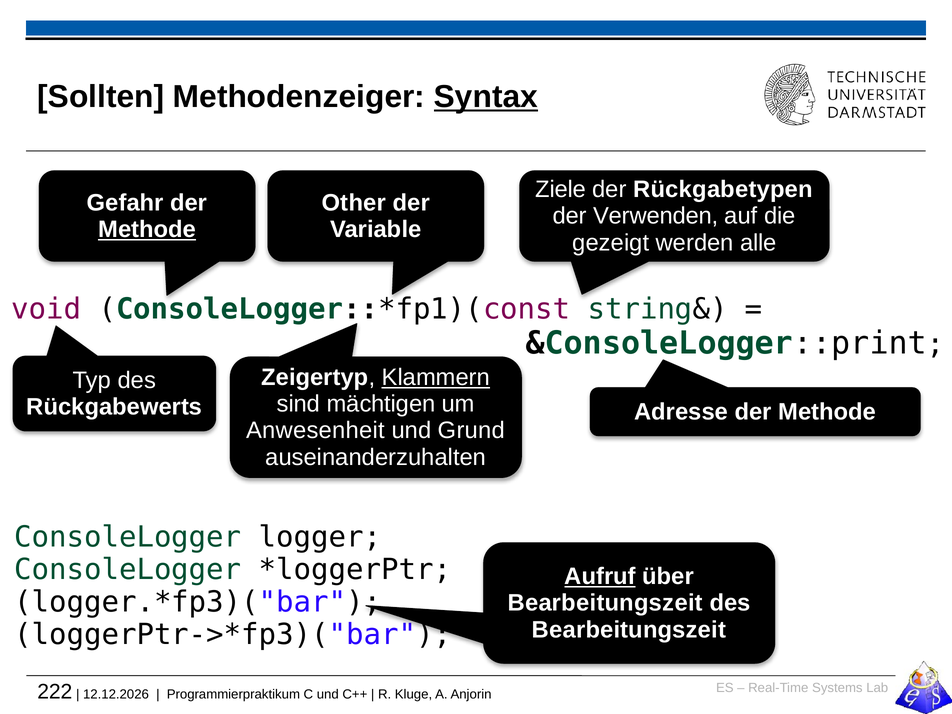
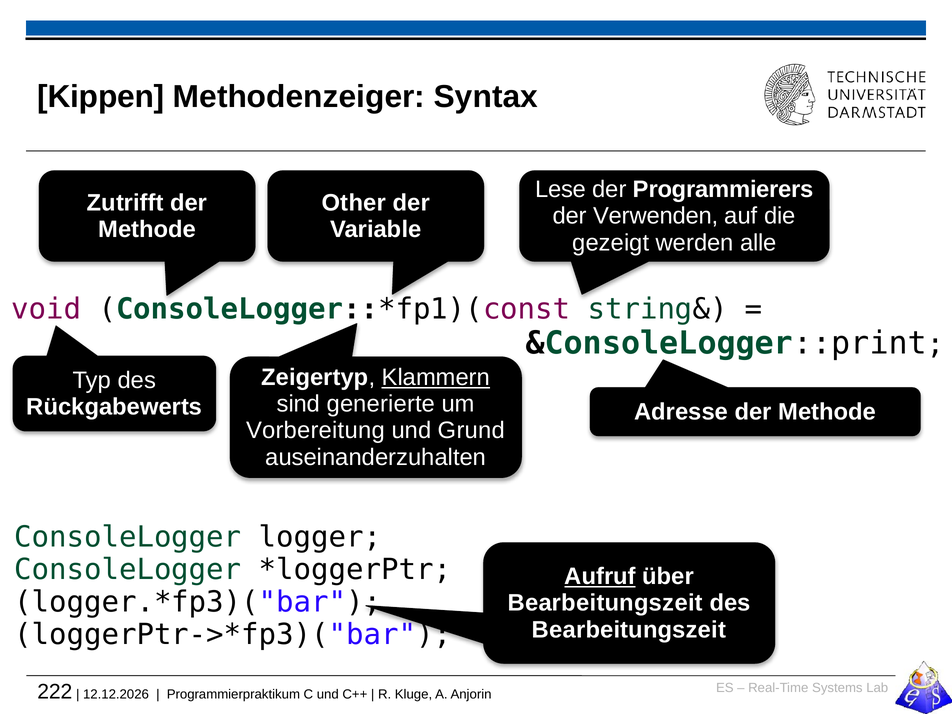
Sollten: Sollten -> Kippen (101, 97)
Syntax underline: present -> none (486, 97)
Ziele: Ziele -> Lese (561, 190)
Rückgabetypen: Rückgabetypen -> Programmierers (723, 190)
Gefahr: Gefahr -> Zutrifft (125, 203)
Methode underline: present -> none (147, 229)
mächtigen: mächtigen -> generierte (381, 404)
Anwesenheit: Anwesenheit -> Vorbereitung (315, 431)
